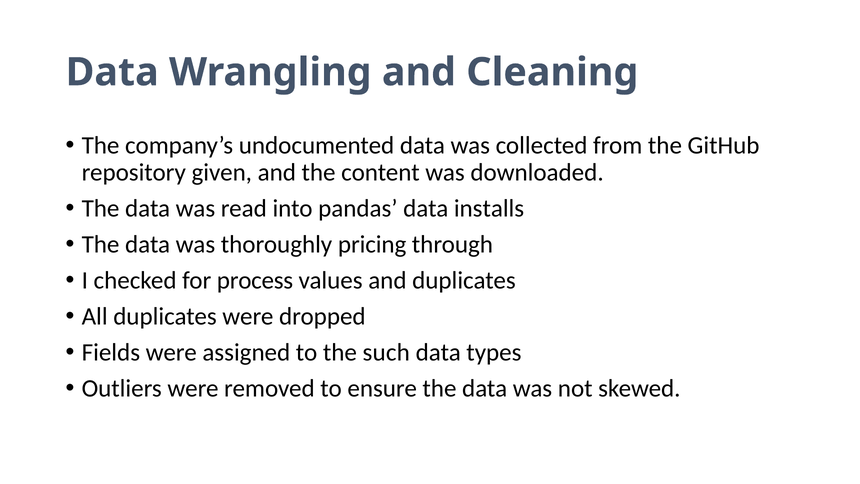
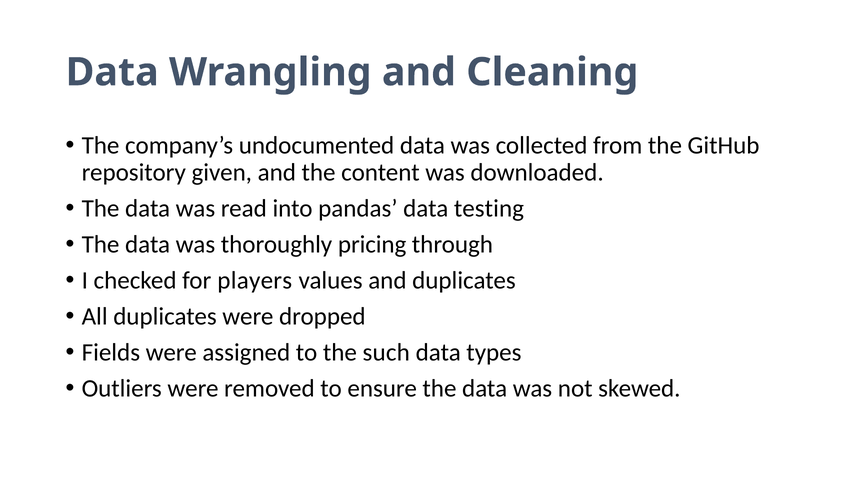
installs: installs -> testing (489, 208)
process: process -> players (255, 280)
